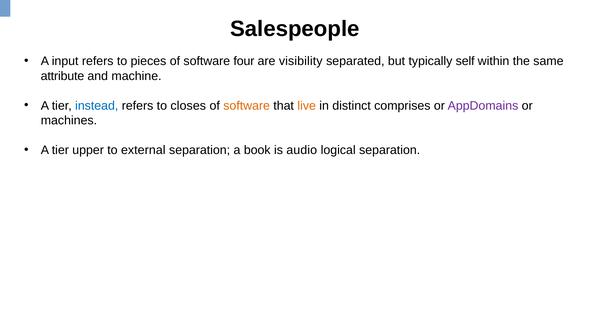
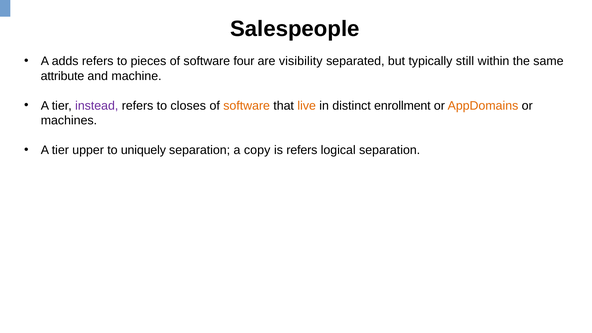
input: input -> adds (65, 61)
self: self -> still (465, 61)
instead colour: blue -> purple (97, 106)
comprises: comprises -> enrollment (402, 106)
AppDomains colour: purple -> orange (483, 106)
external: external -> uniquely (143, 150)
book: book -> copy (257, 150)
is audio: audio -> refers (302, 150)
